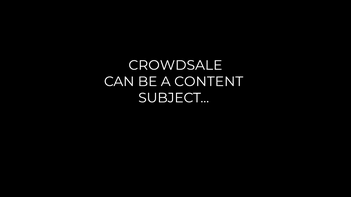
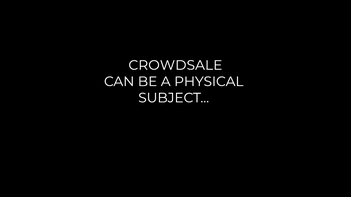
CONTENT: CONTENT -> PHYSICAL (209, 82)
